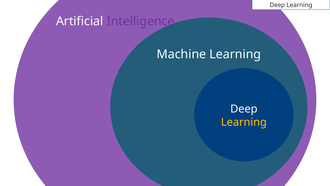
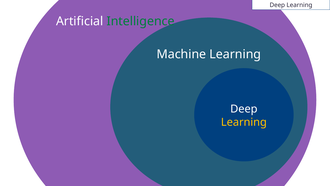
Intelligence colour: purple -> green (141, 21)
